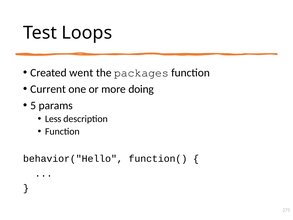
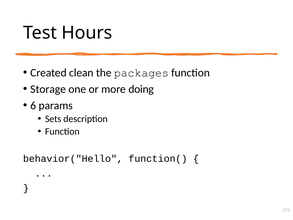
Loops: Loops -> Hours (87, 33)
went: went -> clean (81, 73)
Current: Current -> Storage (48, 89)
5: 5 -> 6 (33, 105)
Less: Less -> Sets (53, 119)
